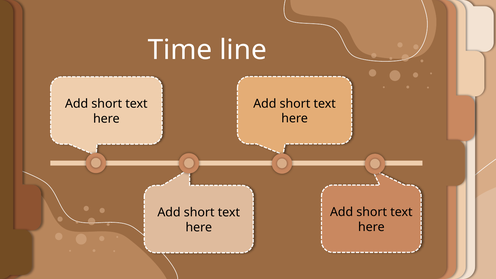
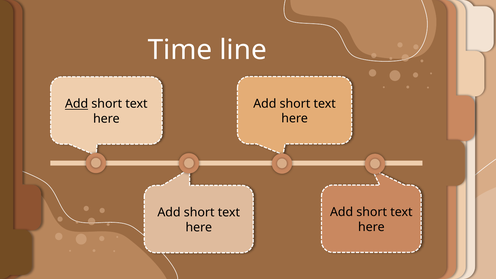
Add underline: none -> present (77, 104)
